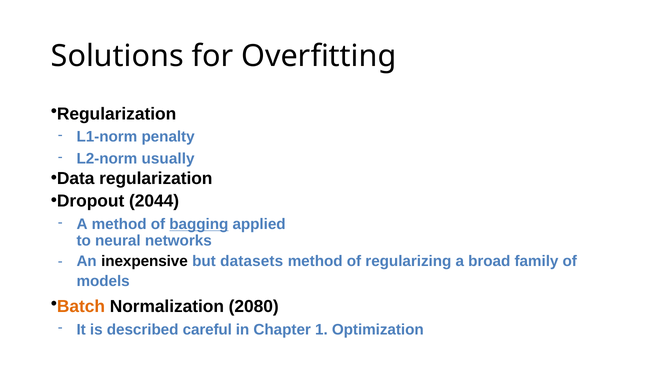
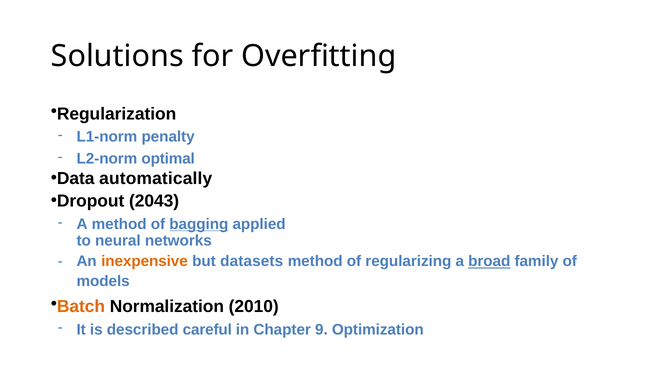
usually: usually -> optimal (168, 159)
Data regularization: regularization -> automatically (156, 178)
2044: 2044 -> 2043 (154, 201)
inexpensive colour: black -> orange (144, 261)
broad underline: none -> present (489, 261)
2080: 2080 -> 2010 (254, 307)
1: 1 -> 9 (321, 330)
